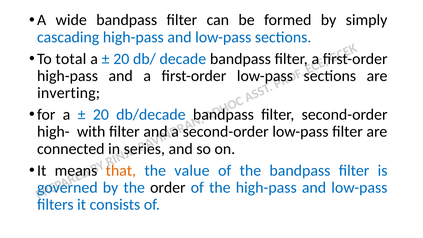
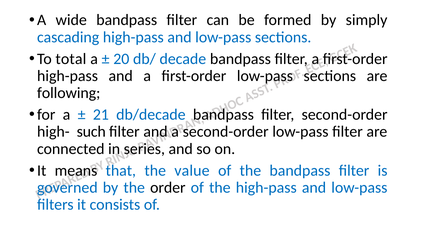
inverting: inverting -> following (69, 93)
20: 20 -> 21 (101, 115)
with: with -> such (91, 132)
that colour: orange -> blue (121, 170)
